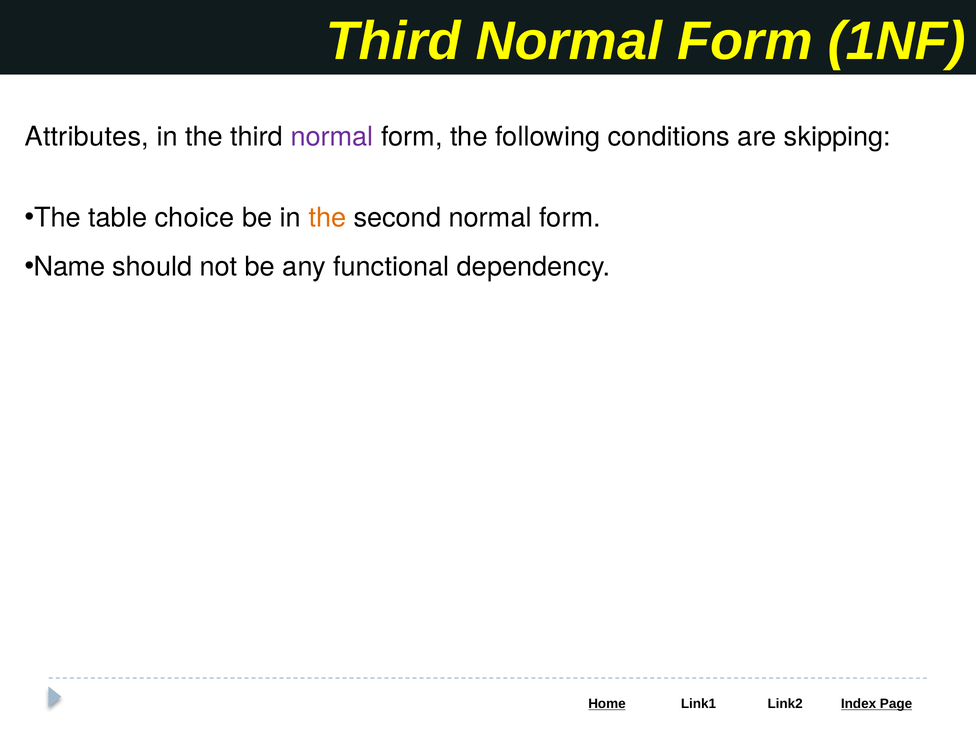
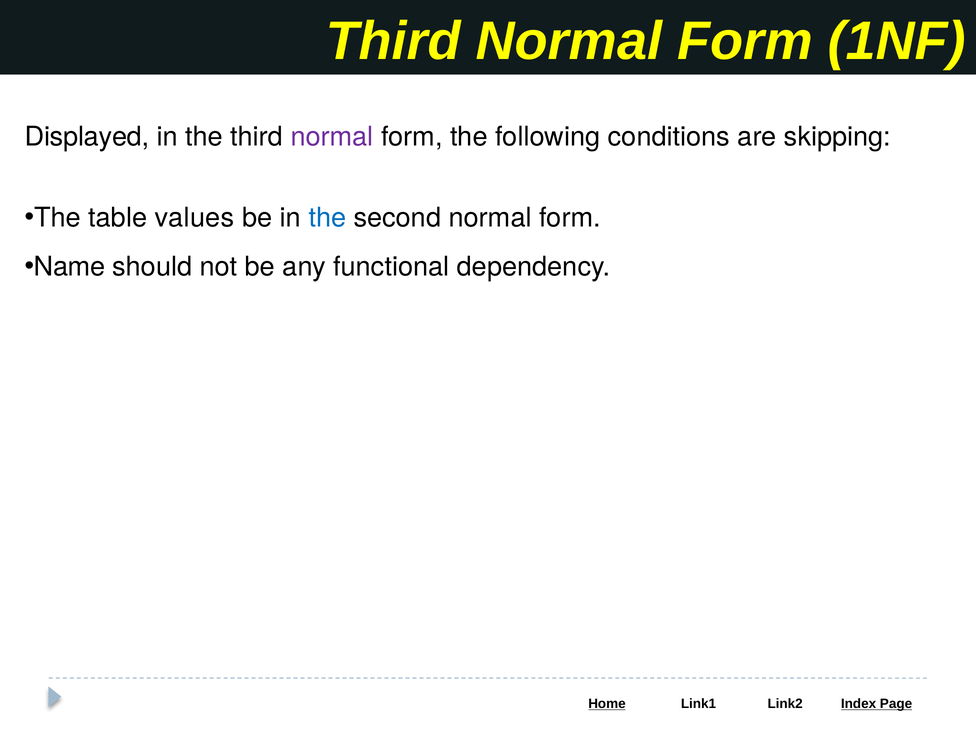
Attributes: Attributes -> Displayed (87, 137)
choice: choice -> values (195, 218)
the colour: orange -> blue (327, 218)
